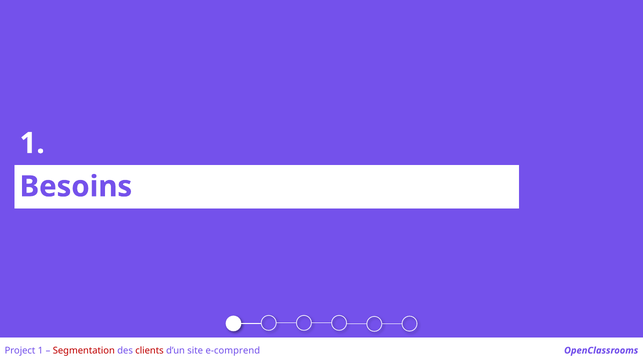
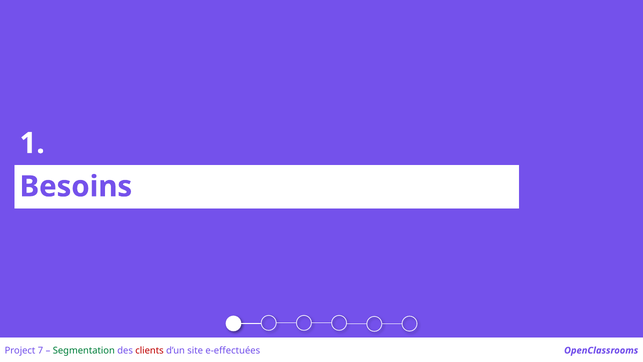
Project 1: 1 -> 7 (41, 350)
Segmentation colour: red -> green (84, 350)
e-comprend: e-comprend -> e-effectuées (233, 350)
